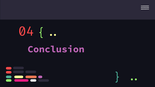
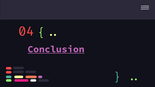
Conclusion underline: none -> present (56, 49)
